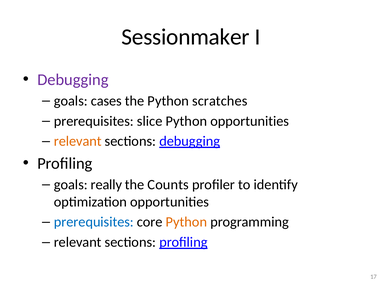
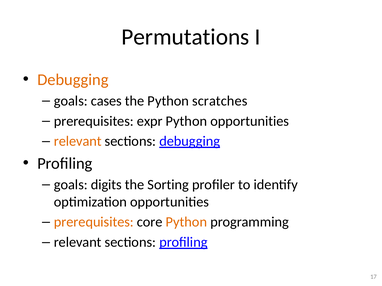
Sessionmaker: Sessionmaker -> Permutations (185, 37)
Debugging colour: purple -> orange (73, 80)
slice: slice -> expr (150, 121)
really: really -> digits (106, 185)
Counts: Counts -> Sorting (168, 185)
prerequisites colour: blue -> orange (94, 222)
